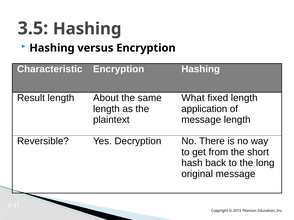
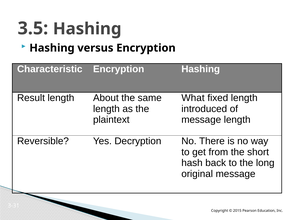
application: application -> introduced (204, 109)
